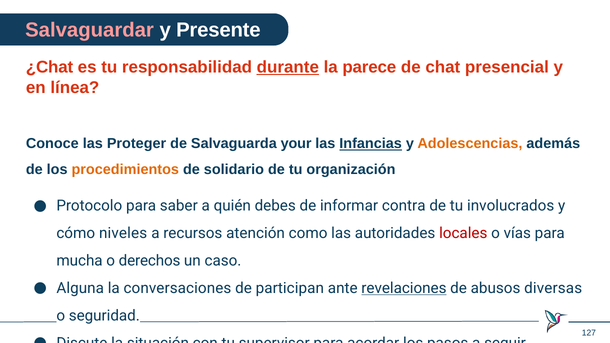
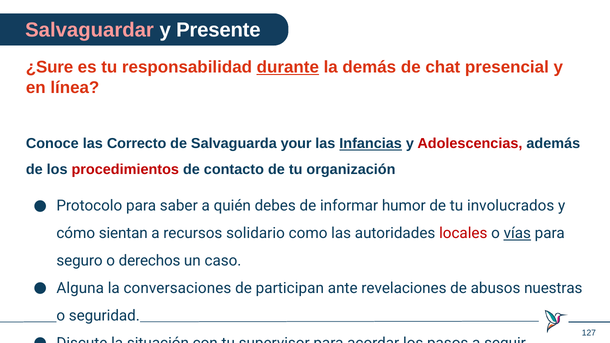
¿Chat: ¿Chat -> ¿Sure (50, 67)
parece: parece -> demás (369, 67)
Proteger: Proteger -> Correcto (137, 144)
Adolescencias colour: orange -> red (470, 144)
procedimientos colour: orange -> red (125, 170)
solidario: solidario -> contacto (234, 170)
contra: contra -> humor (404, 206)
niveles: niveles -> sientan (123, 233)
atención: atención -> solidario (256, 233)
vías underline: none -> present (517, 233)
mucha: mucha -> seguro (80, 261)
revelaciones underline: present -> none (404, 288)
diversas: diversas -> nuestras (553, 288)
